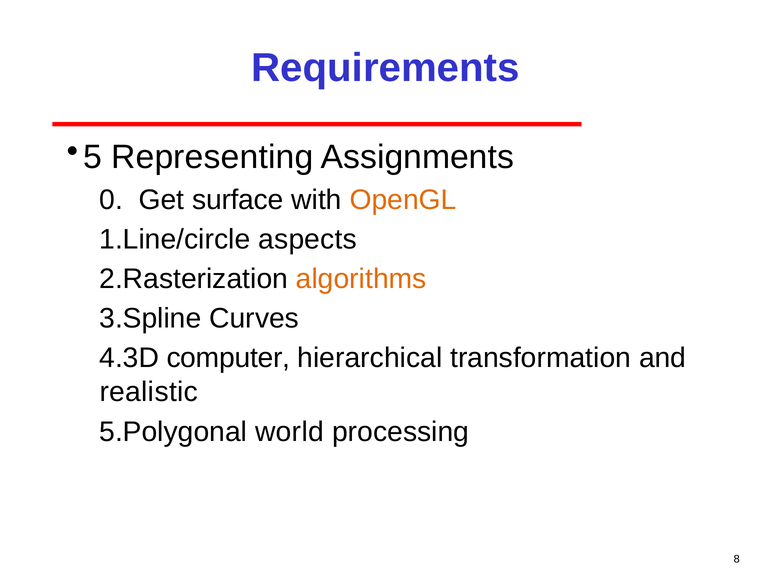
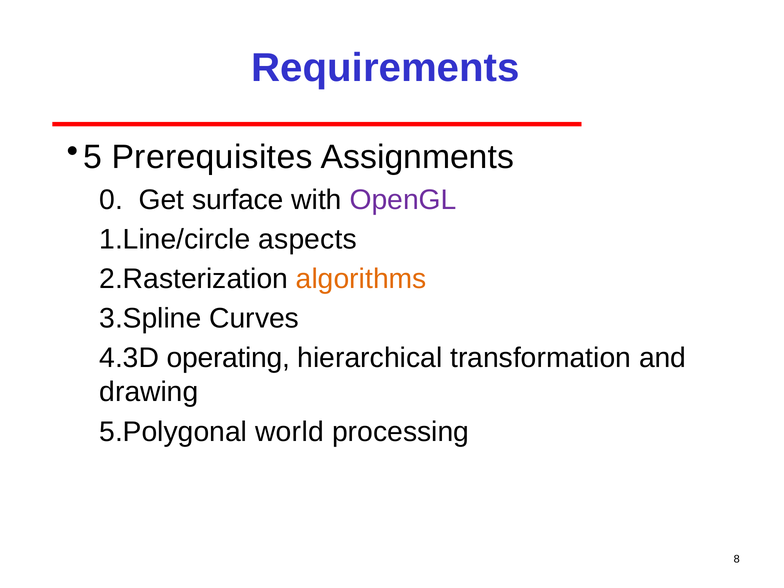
Representing: Representing -> Prerequisites (212, 157)
OpenGL colour: orange -> purple (403, 200)
computer: computer -> operating (228, 358)
realistic: realistic -> drawing (149, 392)
